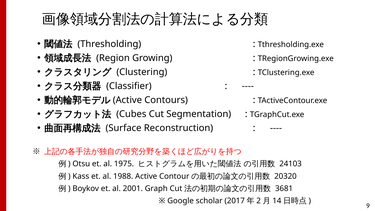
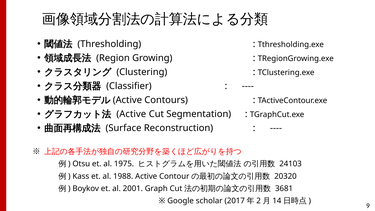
Cubes: Cubes -> Active (131, 114)
